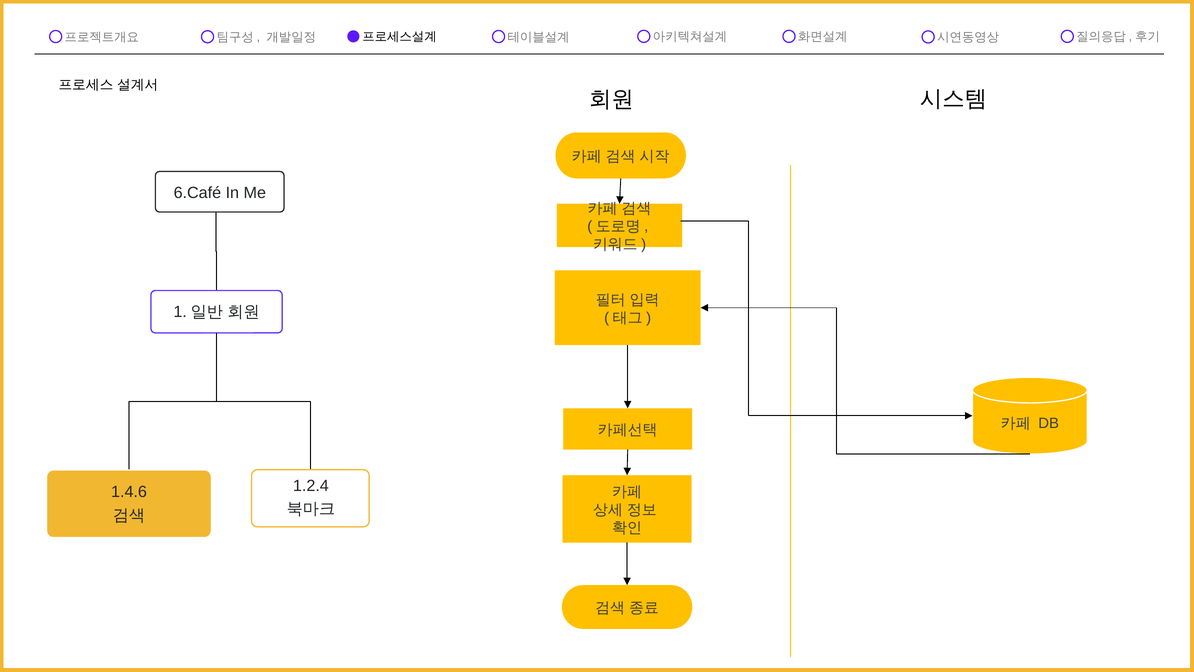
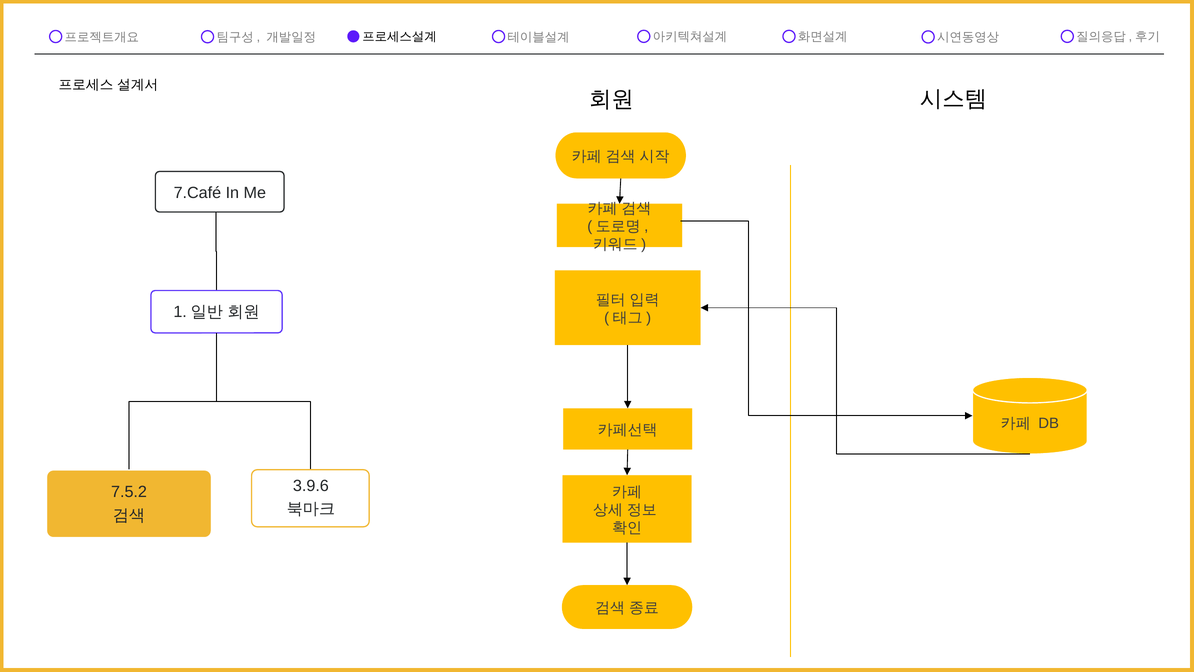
6.Café: 6.Café -> 7.Café (197, 193)
1.2.4: 1.2.4 -> 3.9.6 (311, 486)
1.4.6: 1.4.6 -> 7.5.2 (129, 492)
